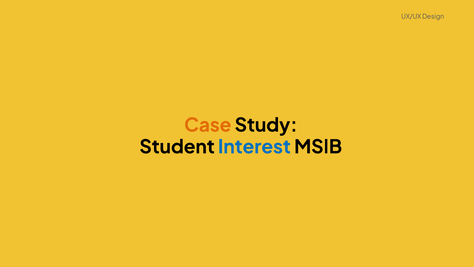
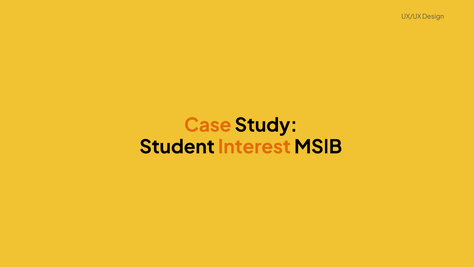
Interest colour: blue -> orange (254, 147)
